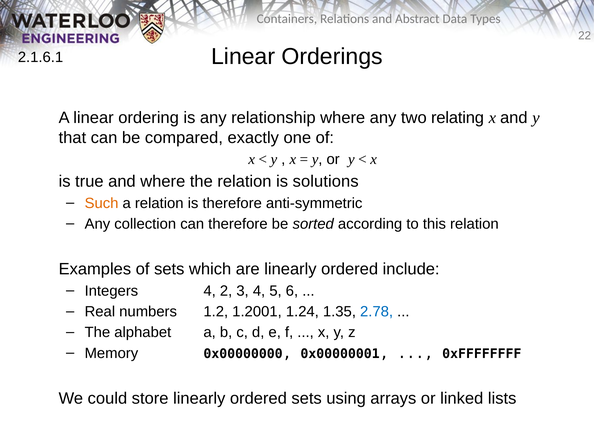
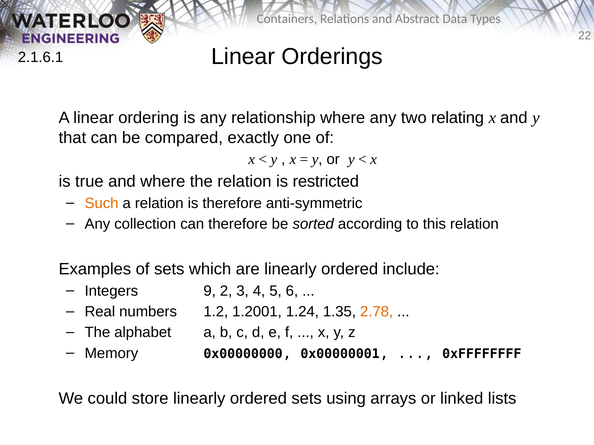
solutions: solutions -> restricted (326, 182)
Integers 4: 4 -> 9 (210, 291)
2.78 colour: blue -> orange (377, 312)
